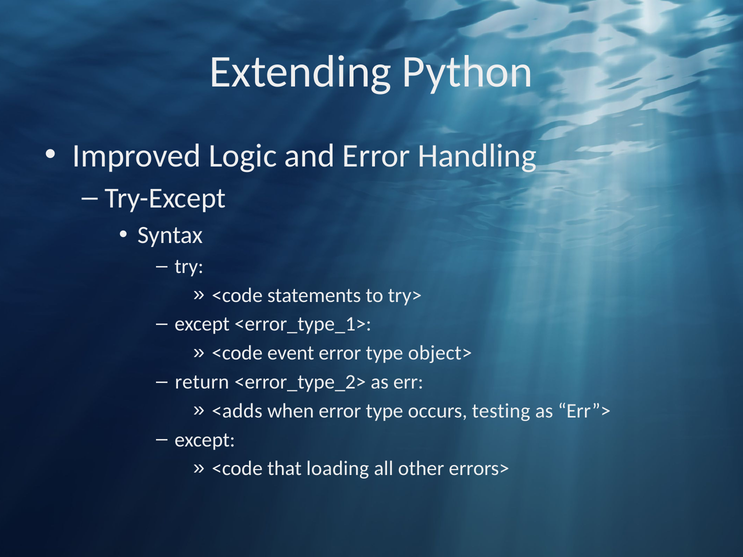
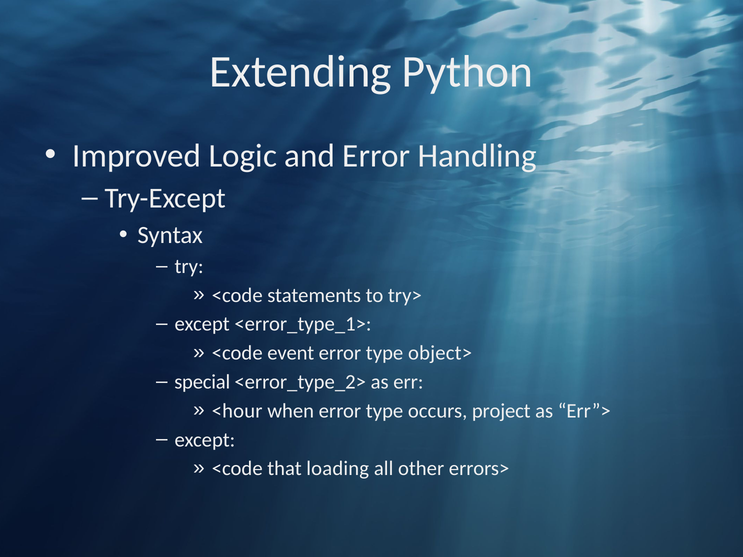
return: return -> special (202, 382)
<adds: <adds -> <hour (237, 411)
testing: testing -> project (501, 411)
